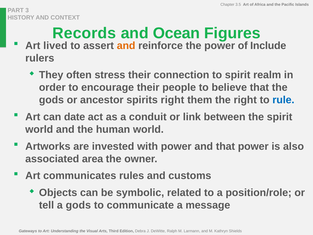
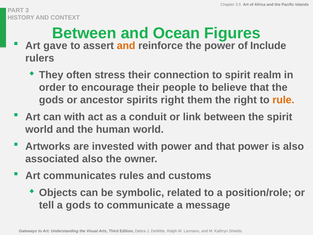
Records: Records -> Between (84, 33)
lived: lived -> gave (55, 46)
rule colour: blue -> orange (283, 100)
can date: date -> with (75, 117)
associated area: area -> also (93, 159)
